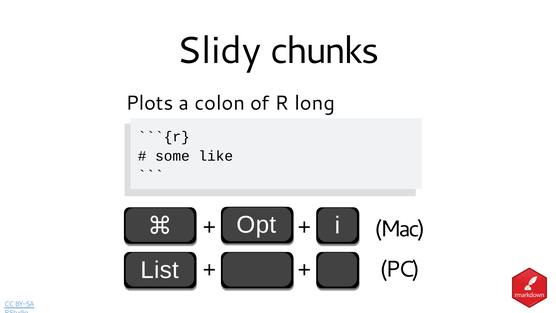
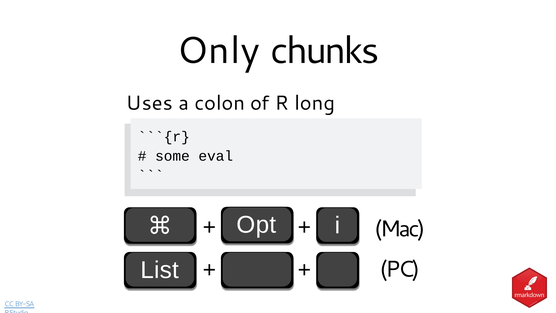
Slidy: Slidy -> Only (219, 51)
Plots: Plots -> Uses (149, 103)
like: like -> eval (216, 156)
